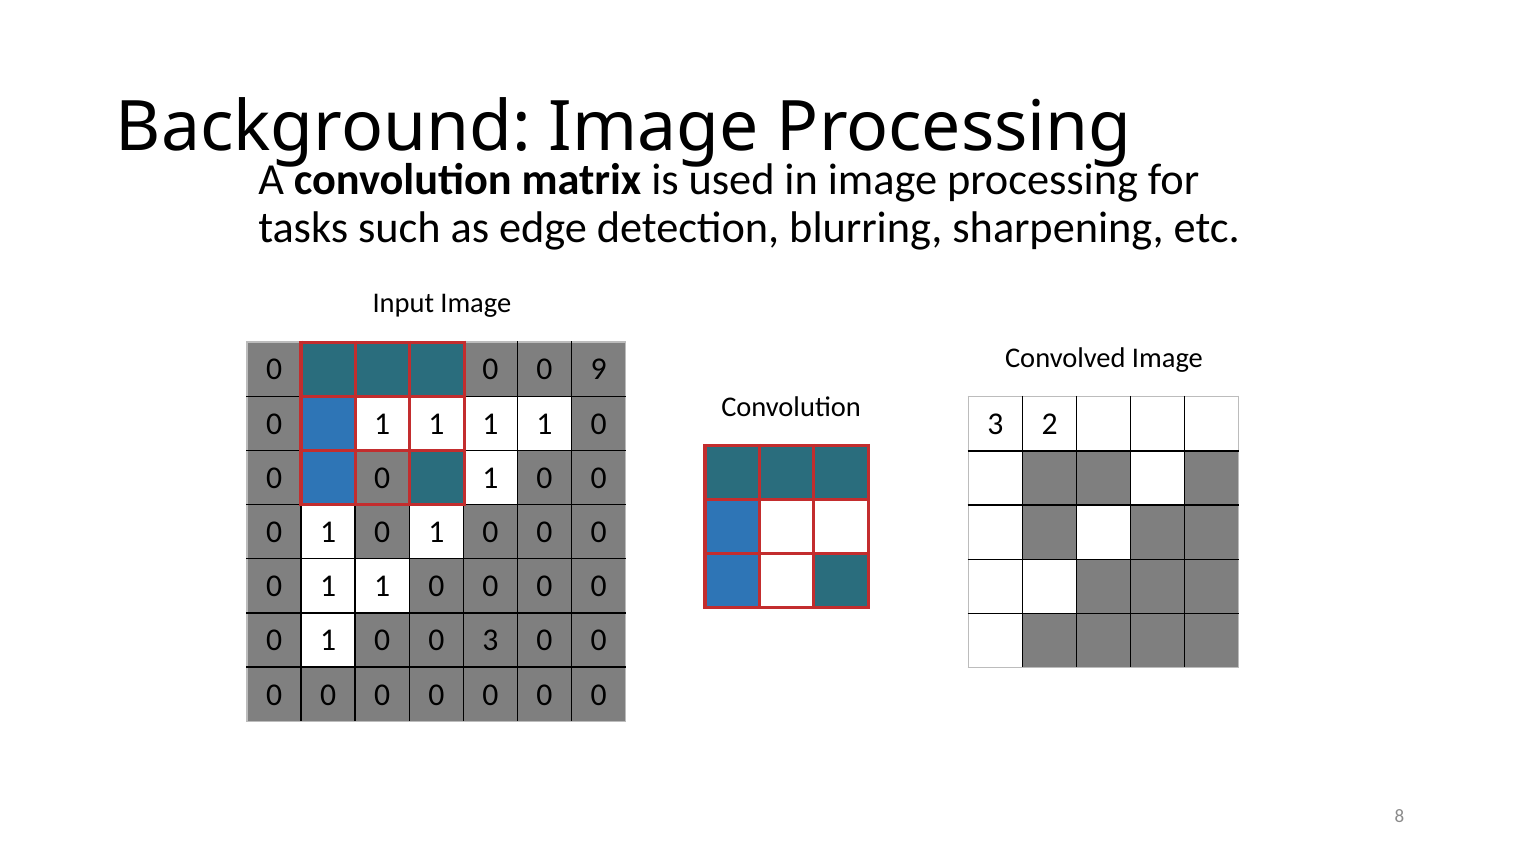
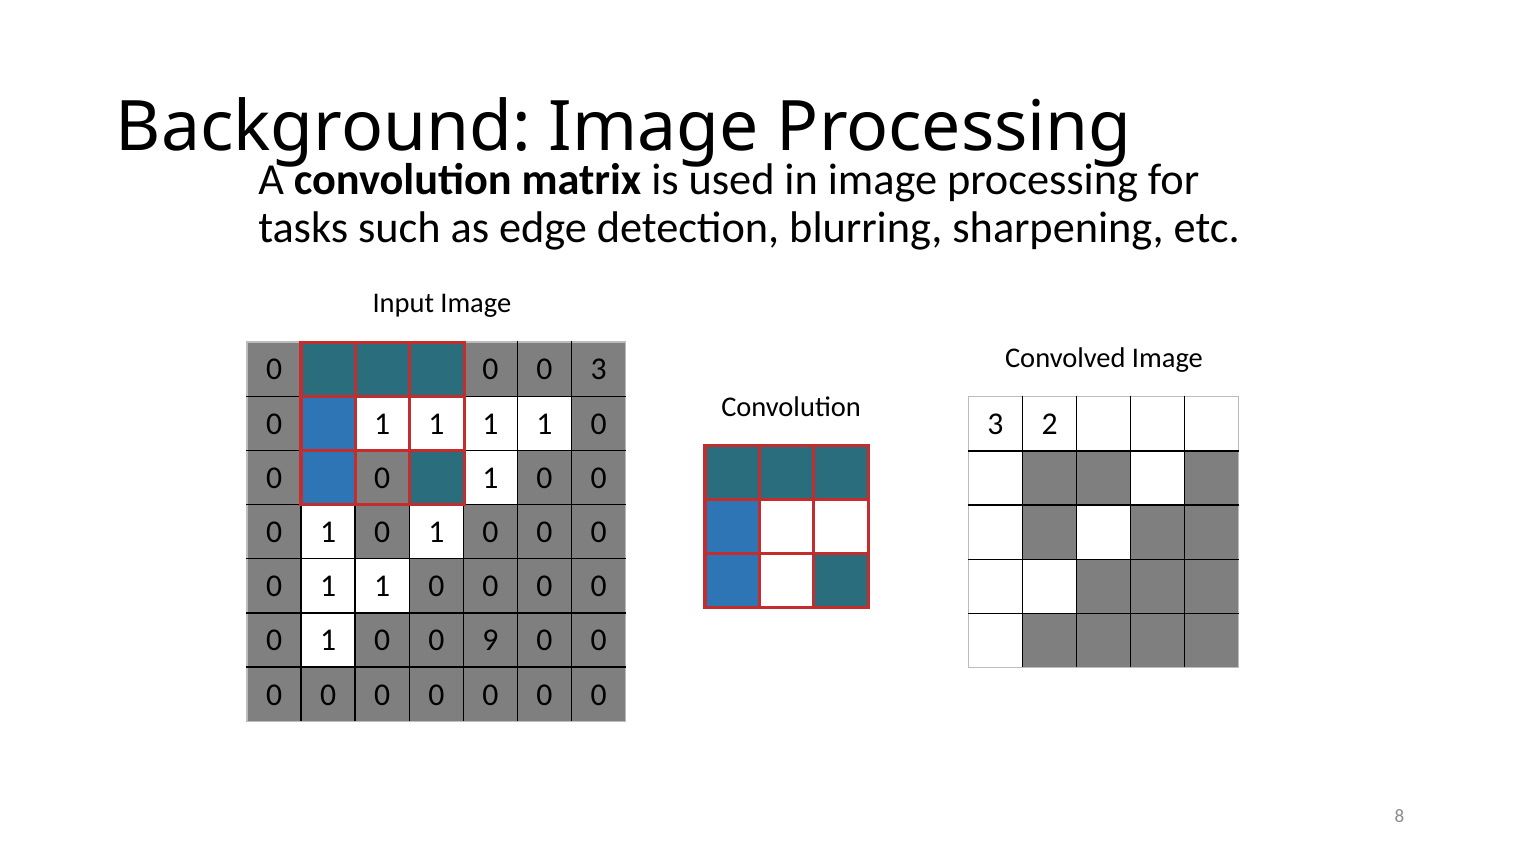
9: 9 -> 3 (599, 370)
1 0 0 3: 3 -> 9 (490, 640)
